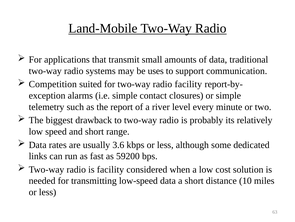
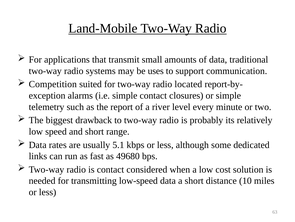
radio facility: facility -> located (188, 84)
3.6: 3.6 -> 5.1 (118, 144)
59200: 59200 -> 49680 (128, 156)
is facility: facility -> contact (110, 169)
